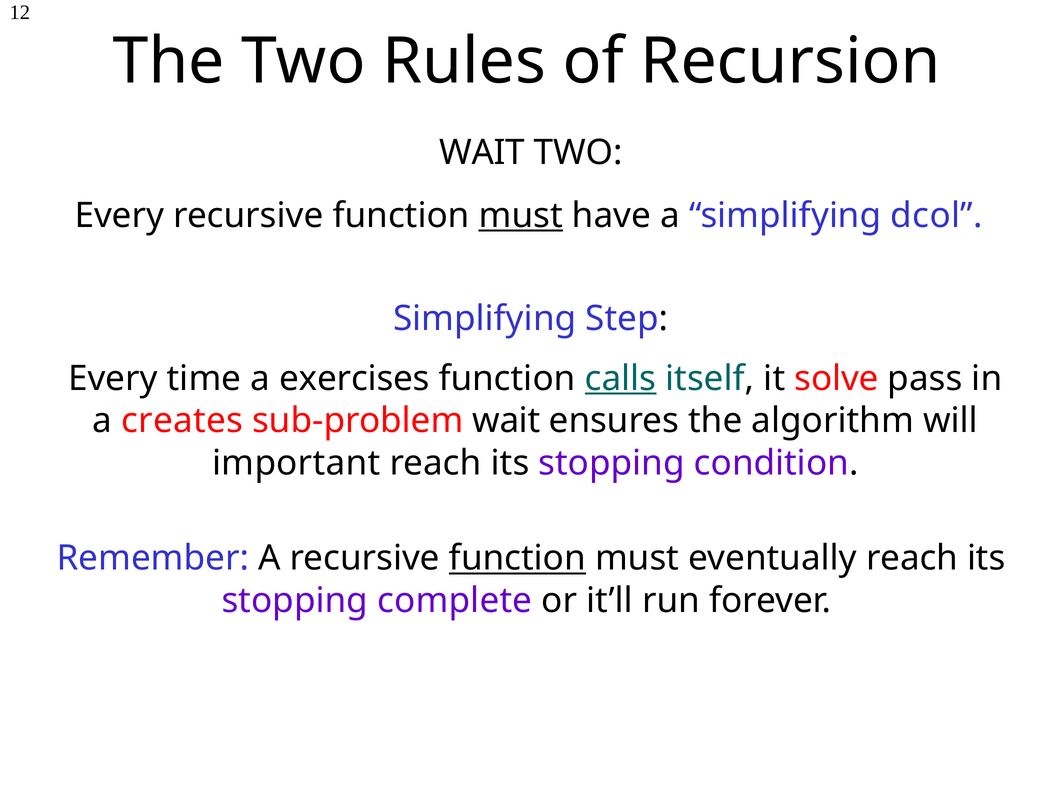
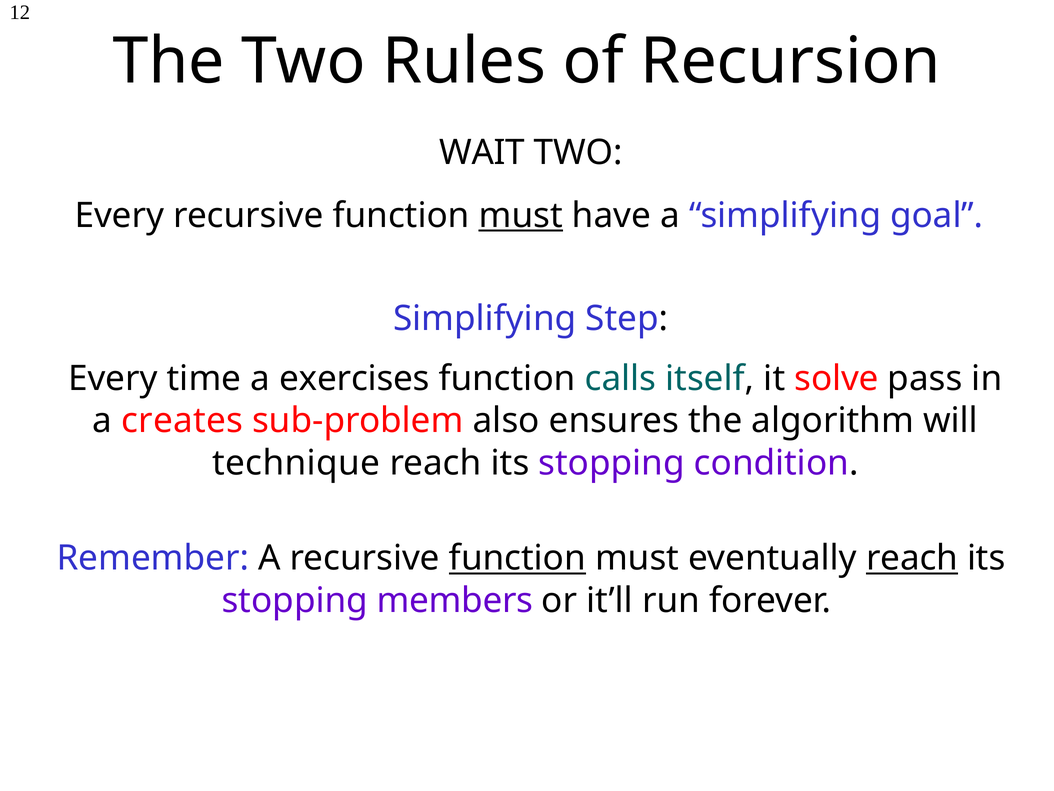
dcol: dcol -> goal (937, 215)
calls underline: present -> none (621, 378)
sub-problem wait: wait -> also (506, 420)
important: important -> technique (296, 463)
reach underline: none -> present (912, 558)
complete: complete -> members (455, 600)
